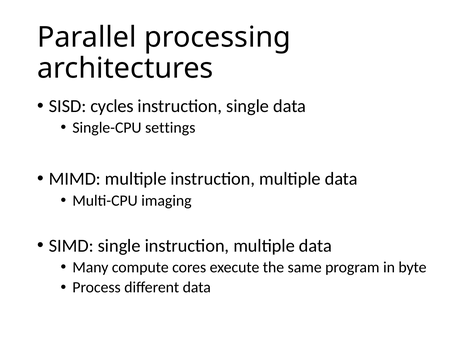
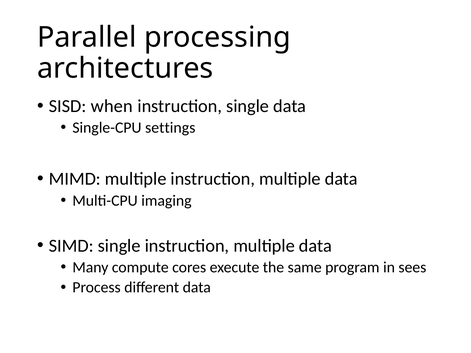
cycles: cycles -> when (112, 106)
byte: byte -> sees (412, 267)
